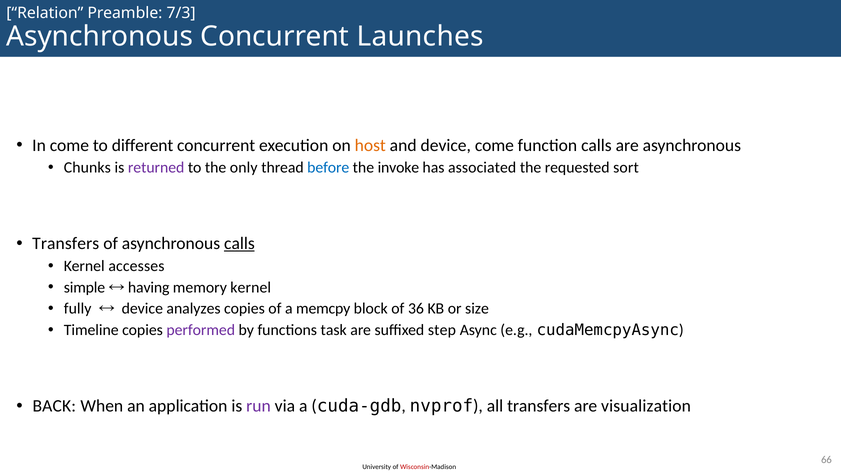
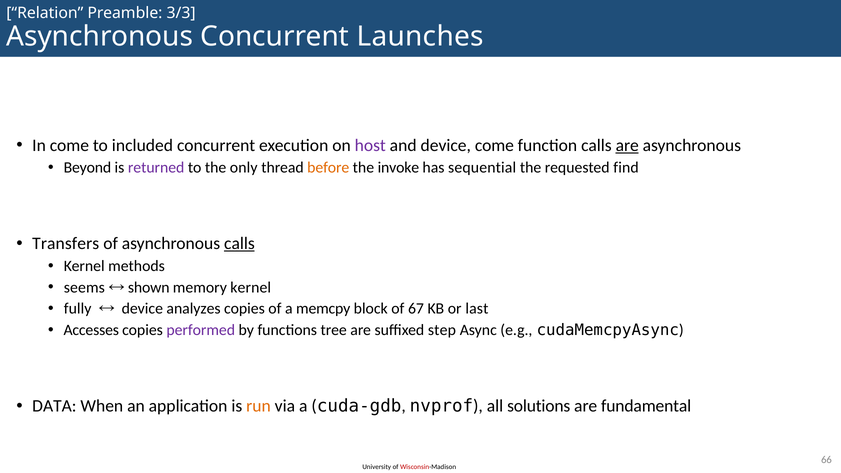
7/3: 7/3 -> 3/3 (181, 13)
different: different -> included (142, 145)
host colour: orange -> purple (370, 145)
are underline: none -> present (627, 145)
Chunks: Chunks -> Beyond (87, 168)
before colour: blue -> orange (328, 168)
associated: associated -> sequential (482, 168)
sort: sort -> find (626, 168)
accesses: accesses -> methods (137, 266)
simple: simple -> seems (84, 287)
having: having -> shown (149, 287)
36: 36 -> 67 (416, 309)
size: size -> last (477, 309)
Timeline: Timeline -> Accesses (91, 330)
task: task -> tree (334, 330)
BACK: BACK -> DATA (54, 406)
run colour: purple -> orange (259, 406)
all transfers: transfers -> solutions (539, 406)
visualization: visualization -> fundamental (646, 406)
